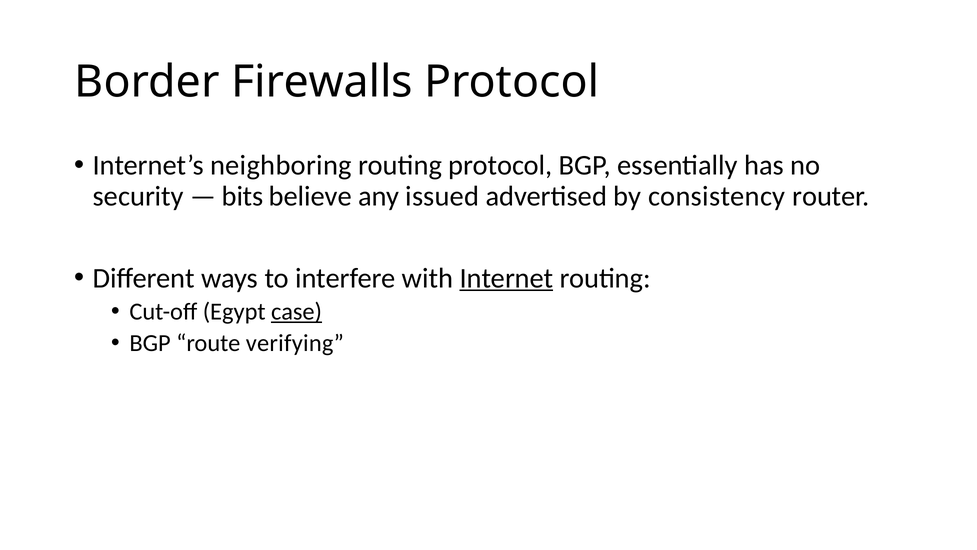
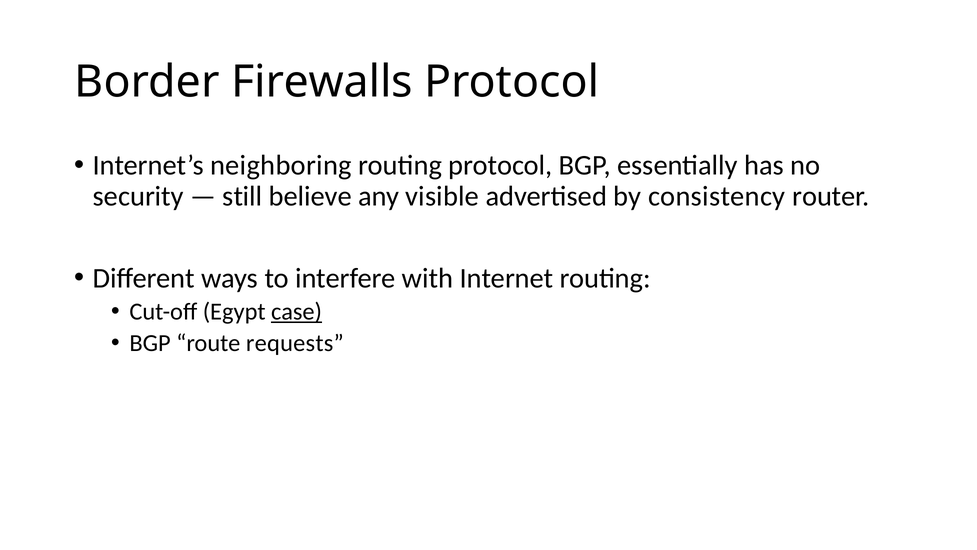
bits: bits -> still (242, 196)
issued: issued -> visible (442, 196)
Internet underline: present -> none (506, 278)
verifying: verifying -> requests (295, 343)
